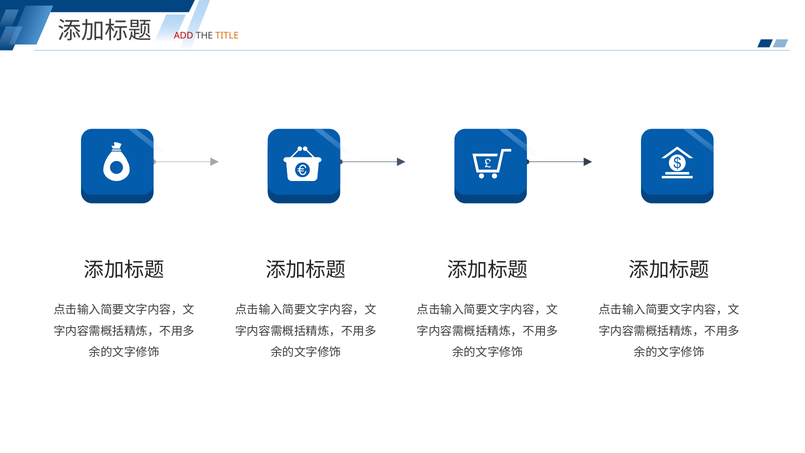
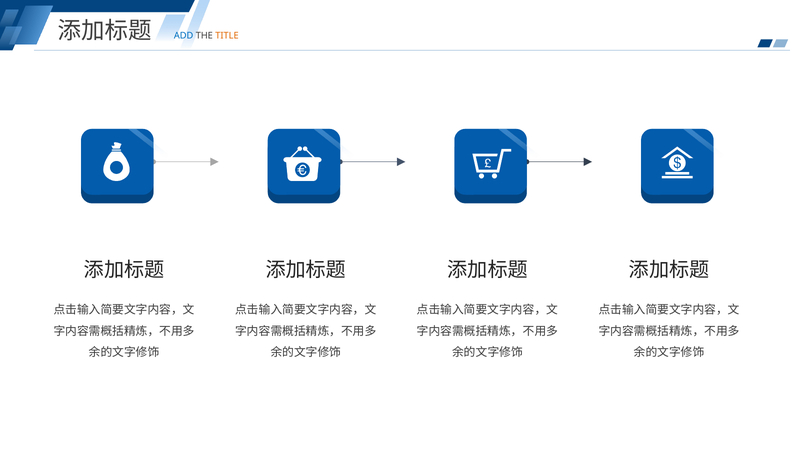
ADD colour: red -> blue (184, 36)
